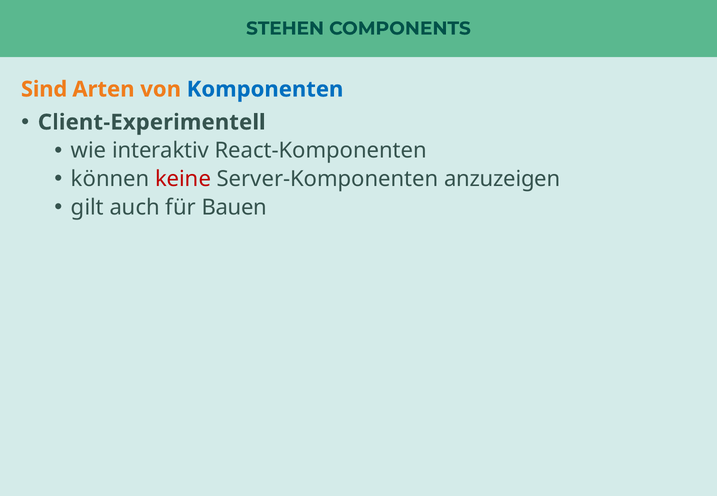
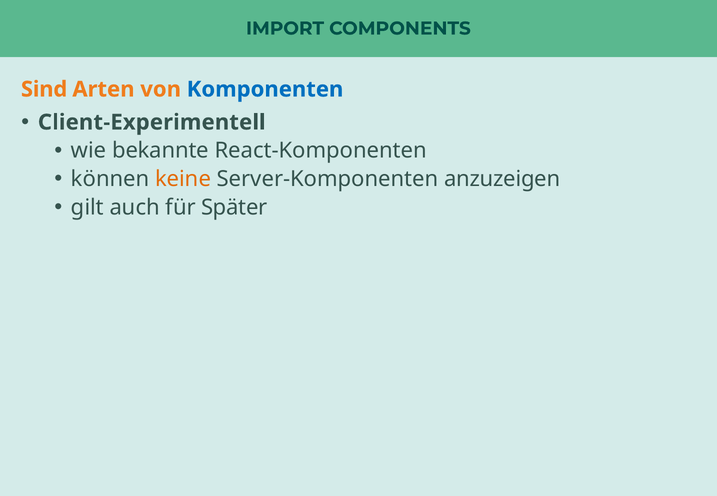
STEHEN: STEHEN -> IMPORT (285, 28)
interaktiv: interaktiv -> bekannte (160, 151)
keine colour: red -> orange (183, 179)
Bauen: Bauen -> Später (234, 208)
